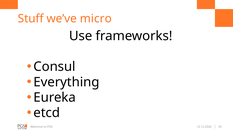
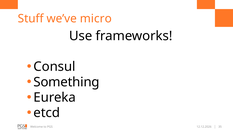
Everything: Everything -> Something (67, 82)
